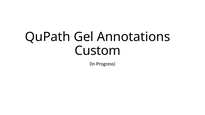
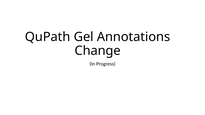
Custom: Custom -> Change (98, 51)
